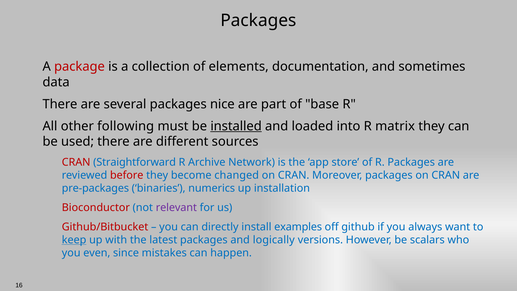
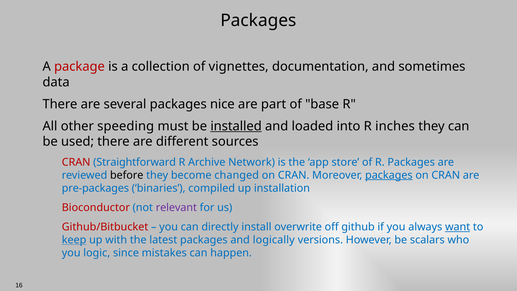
elements: elements -> vignettes (239, 67)
following: following -> speeding (126, 126)
matrix: matrix -> inches (395, 126)
before colour: red -> black (127, 175)
packages underline: none -> present (389, 175)
numerics: numerics -> compiled (212, 188)
examples: examples -> overwrite (298, 227)
want underline: none -> present (458, 227)
even: even -> logic (97, 253)
